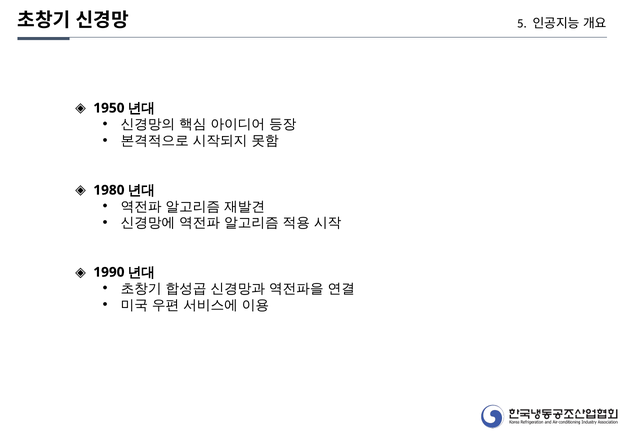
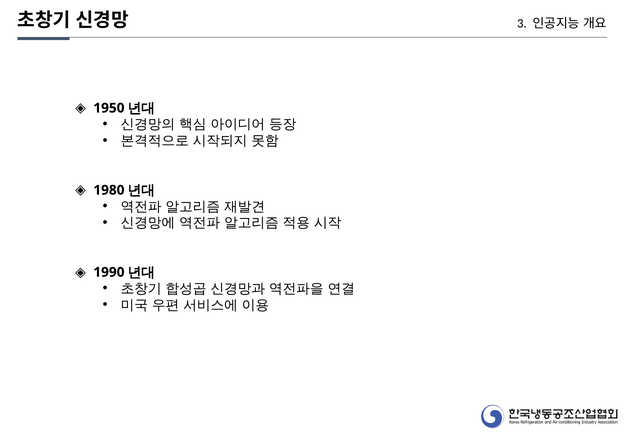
5: 5 -> 3 (522, 24)
